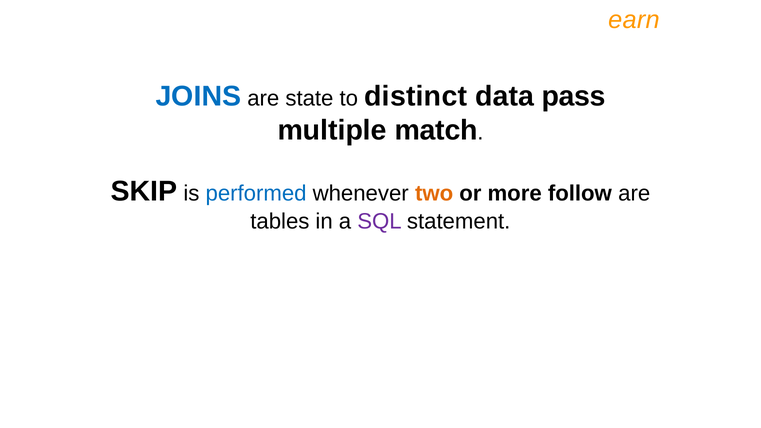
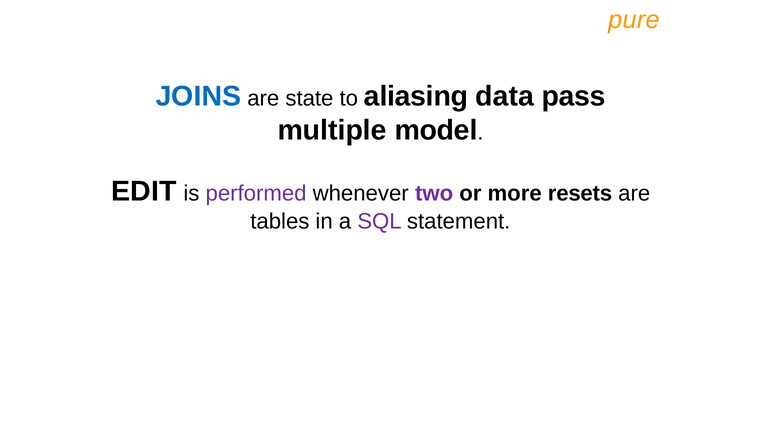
earn: earn -> pure (634, 20)
distinct: distinct -> aliasing (416, 96)
match: match -> model (436, 130)
SKIP: SKIP -> EDIT (144, 191)
performed colour: blue -> purple (256, 193)
two colour: orange -> purple (434, 193)
follow: follow -> resets (580, 193)
